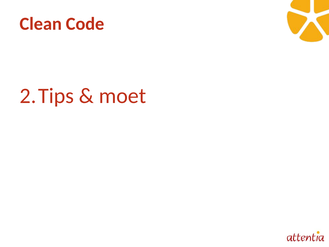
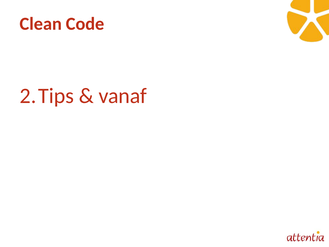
moet: moet -> vanaf (123, 96)
